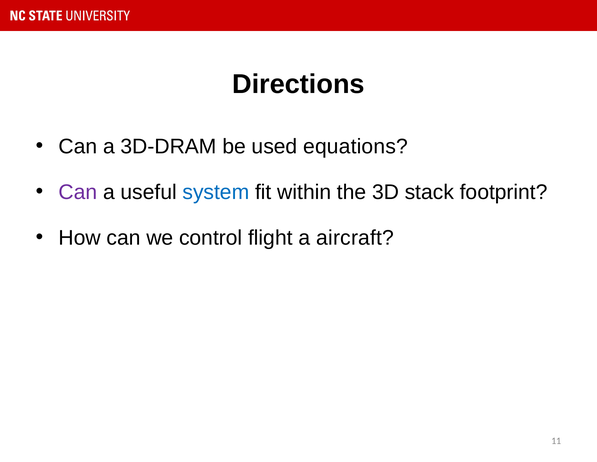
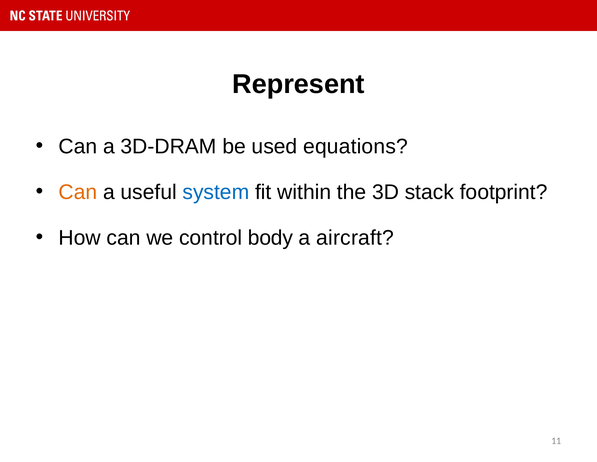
Directions: Directions -> Represent (298, 84)
Can colour: purple -> orange (78, 192)
flight: flight -> body (270, 237)
